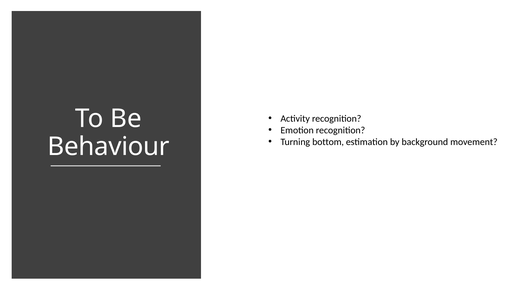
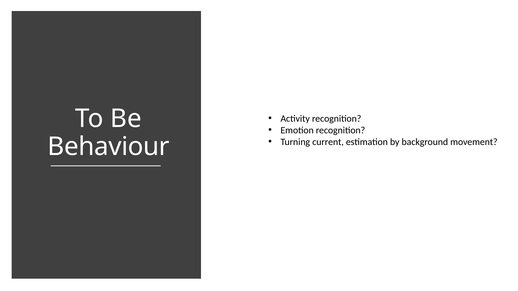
bottom: bottom -> current (328, 142)
